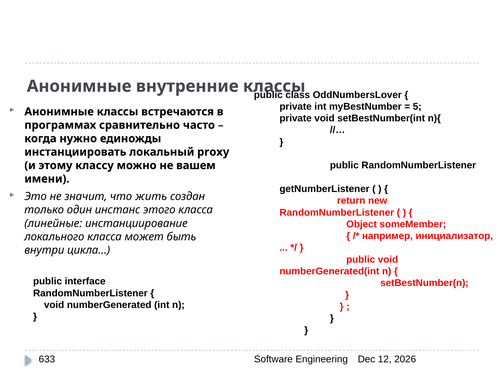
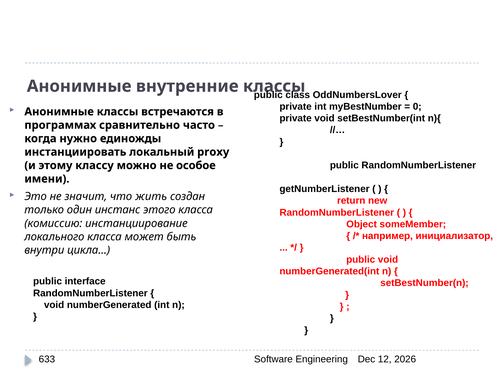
5: 5 -> 0 (417, 107)
вашем: вашем -> особое (196, 165)
линейные: линейные -> комиссию (53, 223)
